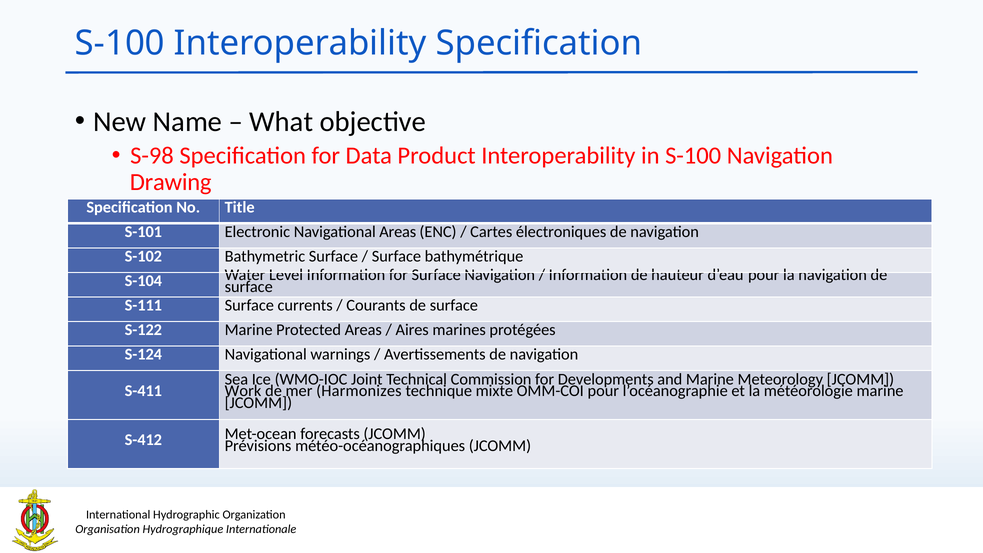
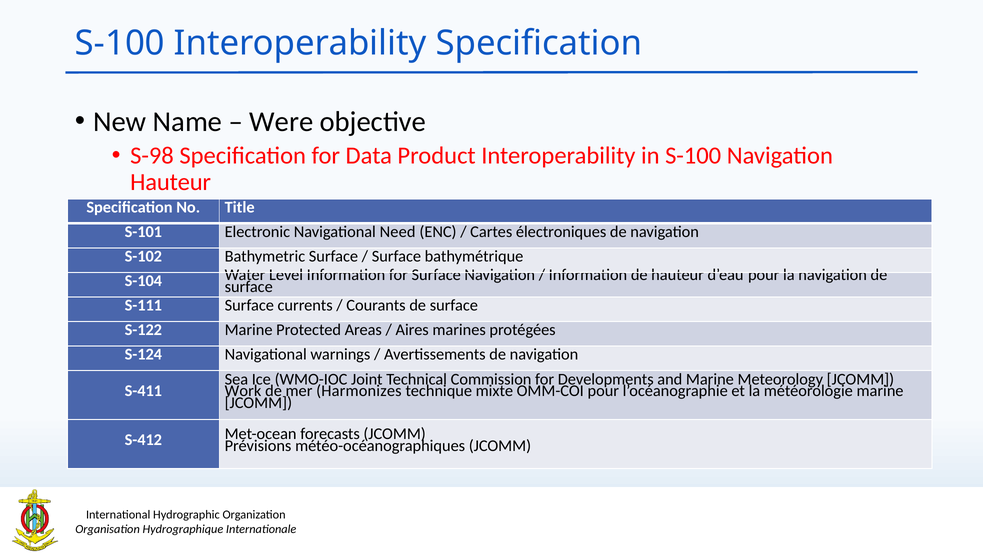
What: What -> Were (281, 122)
Drawing: Drawing -> Hauteur (171, 182)
Navigational Areas: Areas -> Need (398, 232)
